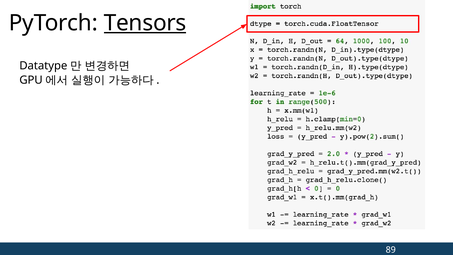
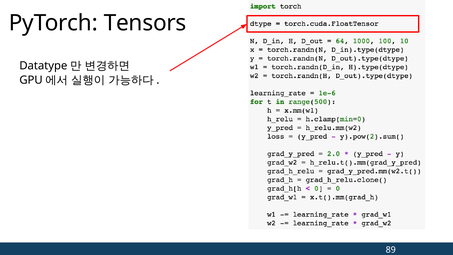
Tensors underline: present -> none (145, 23)
